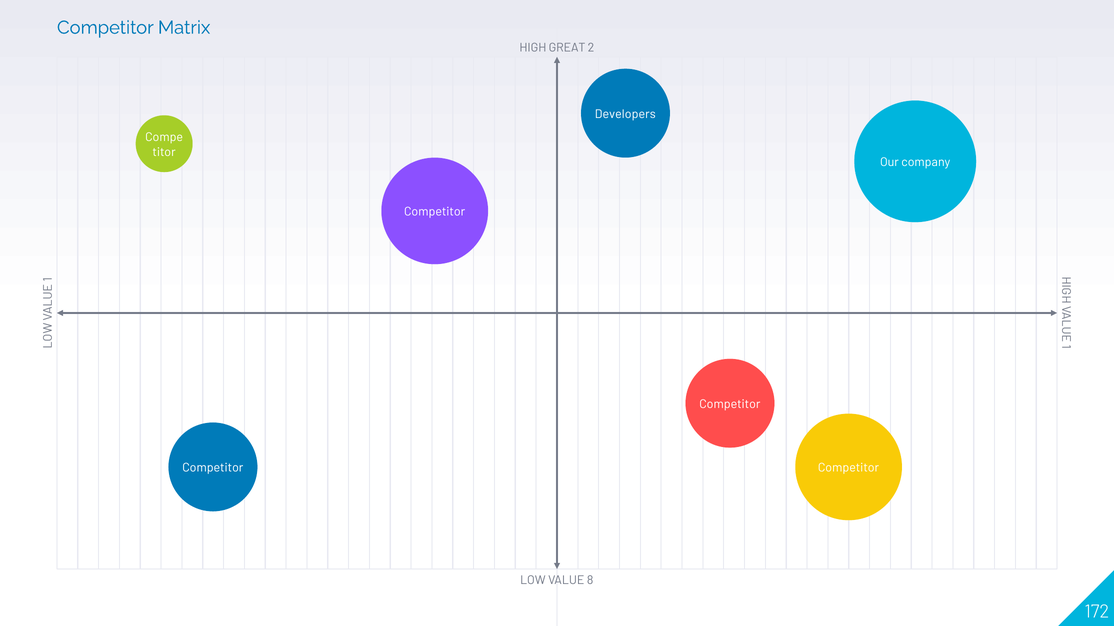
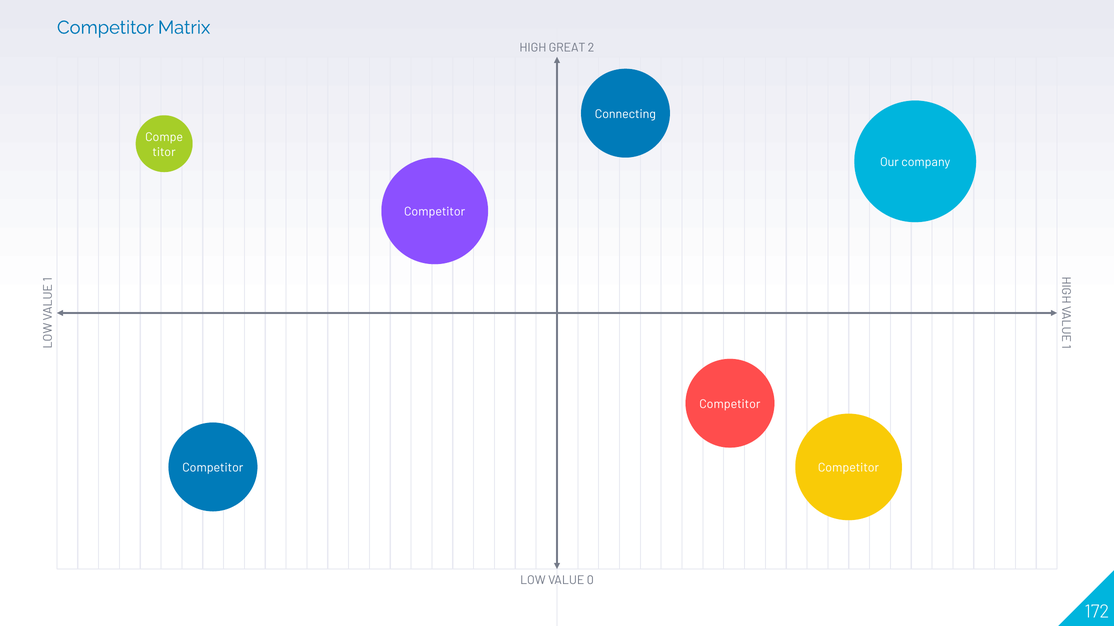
Developers: Developers -> Connecting (625, 114)
8: 8 -> 0 (590, 581)
